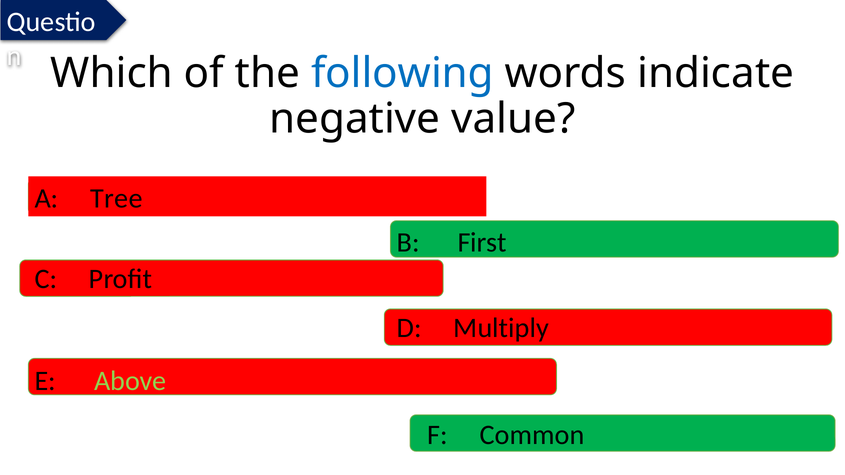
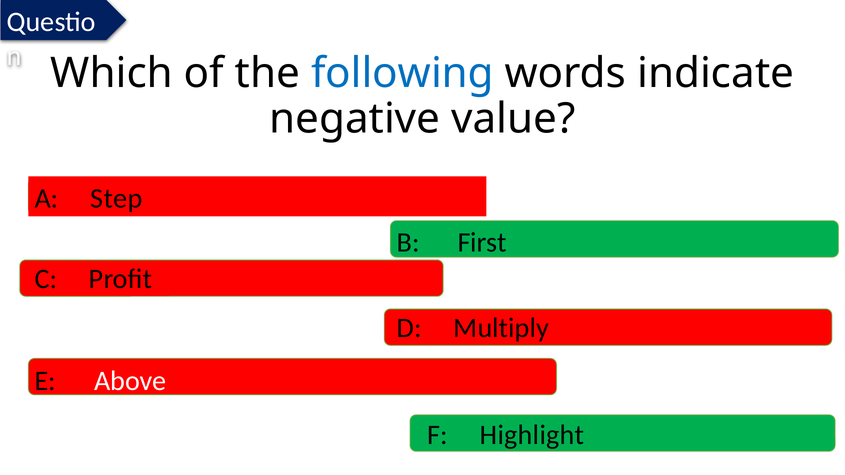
Tree: Tree -> Step (116, 198)
Above colour: light green -> white (130, 381)
Common: Common -> Highlight (532, 435)
